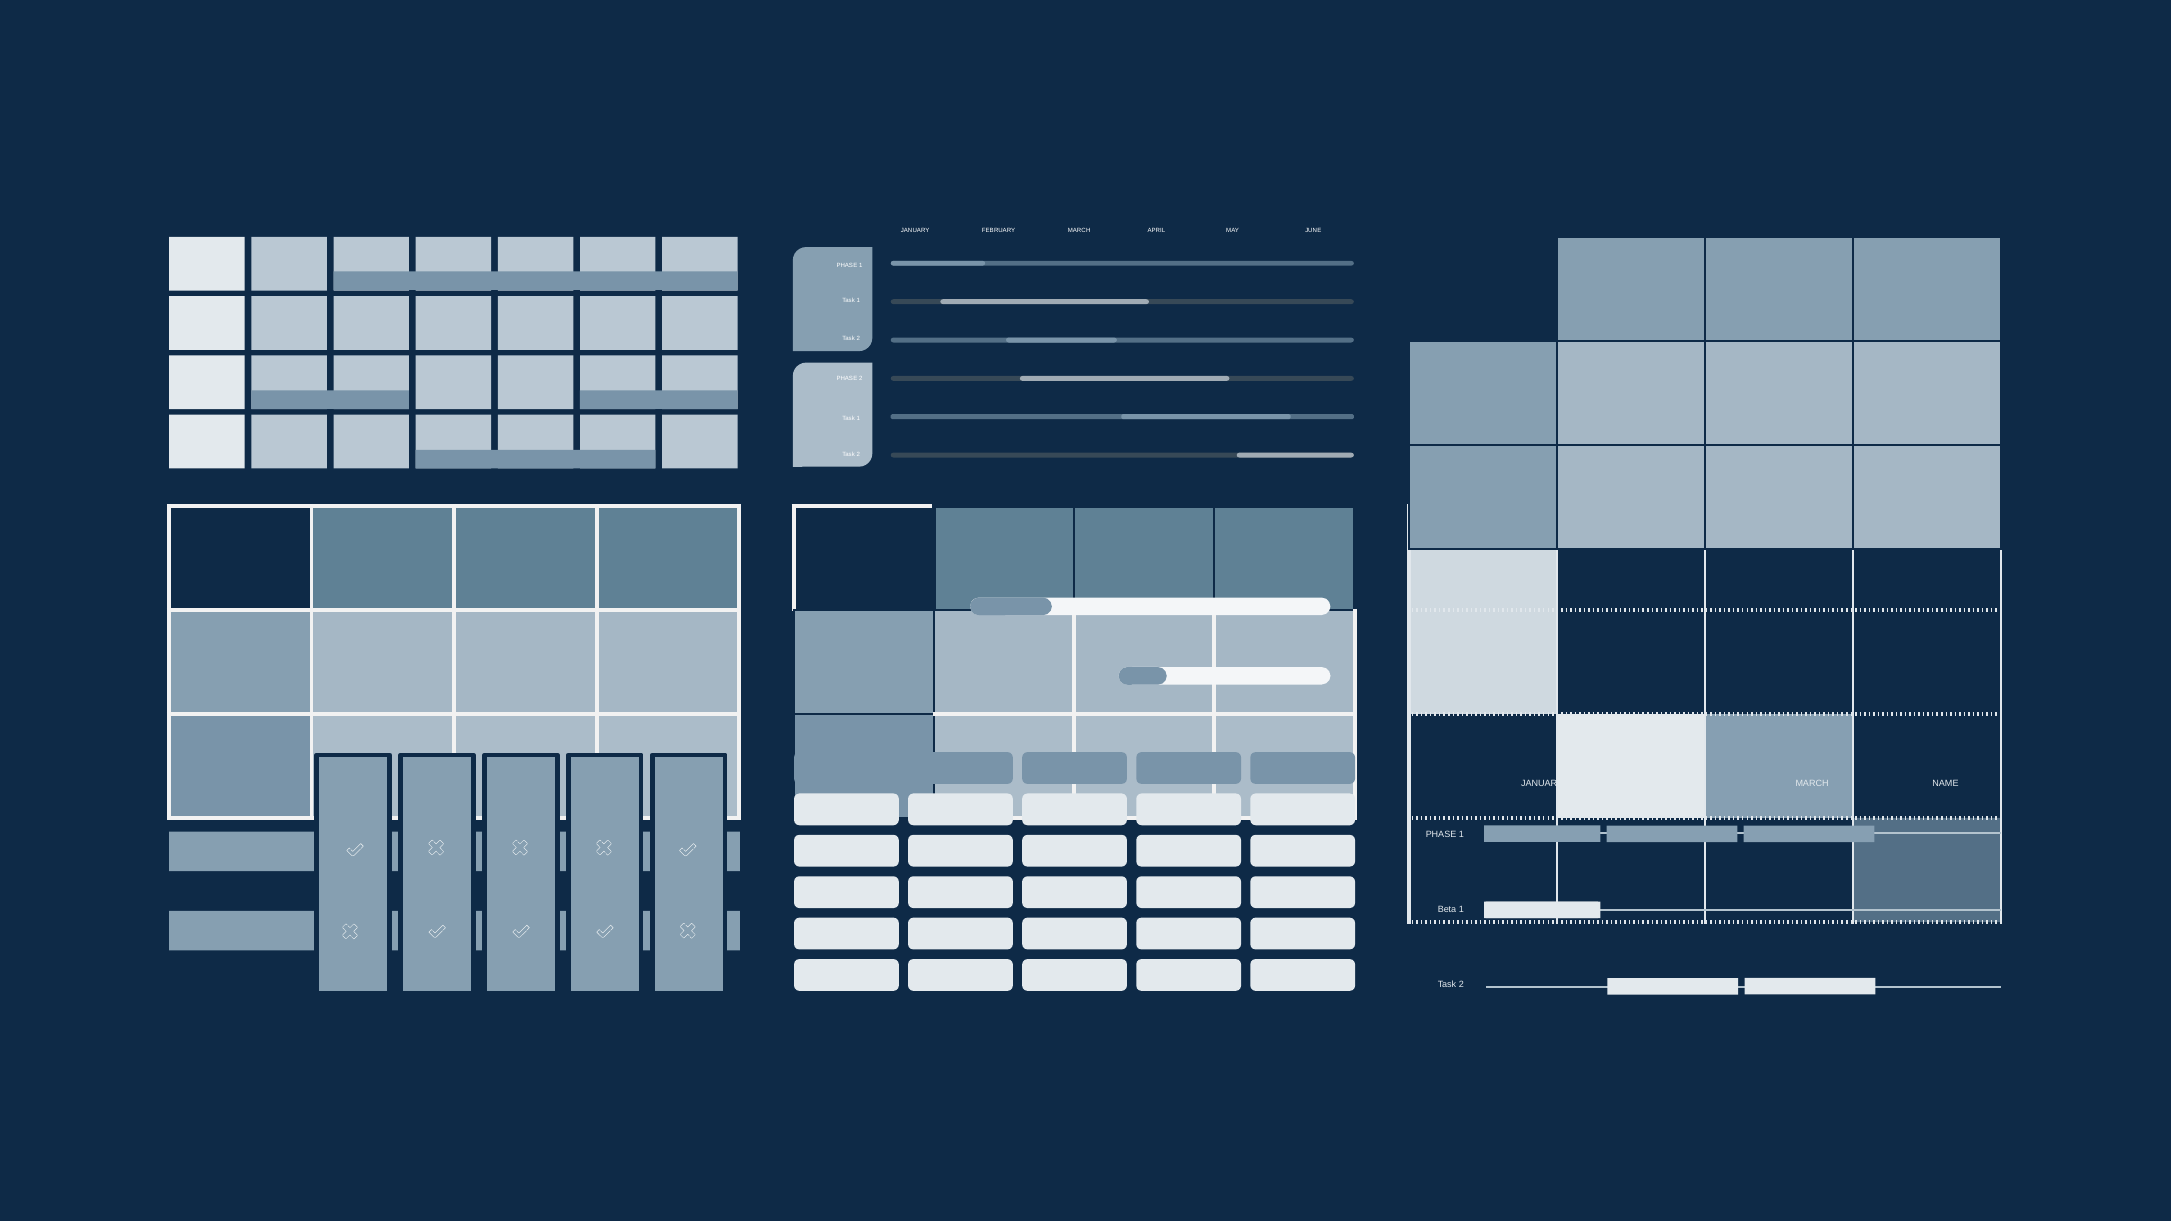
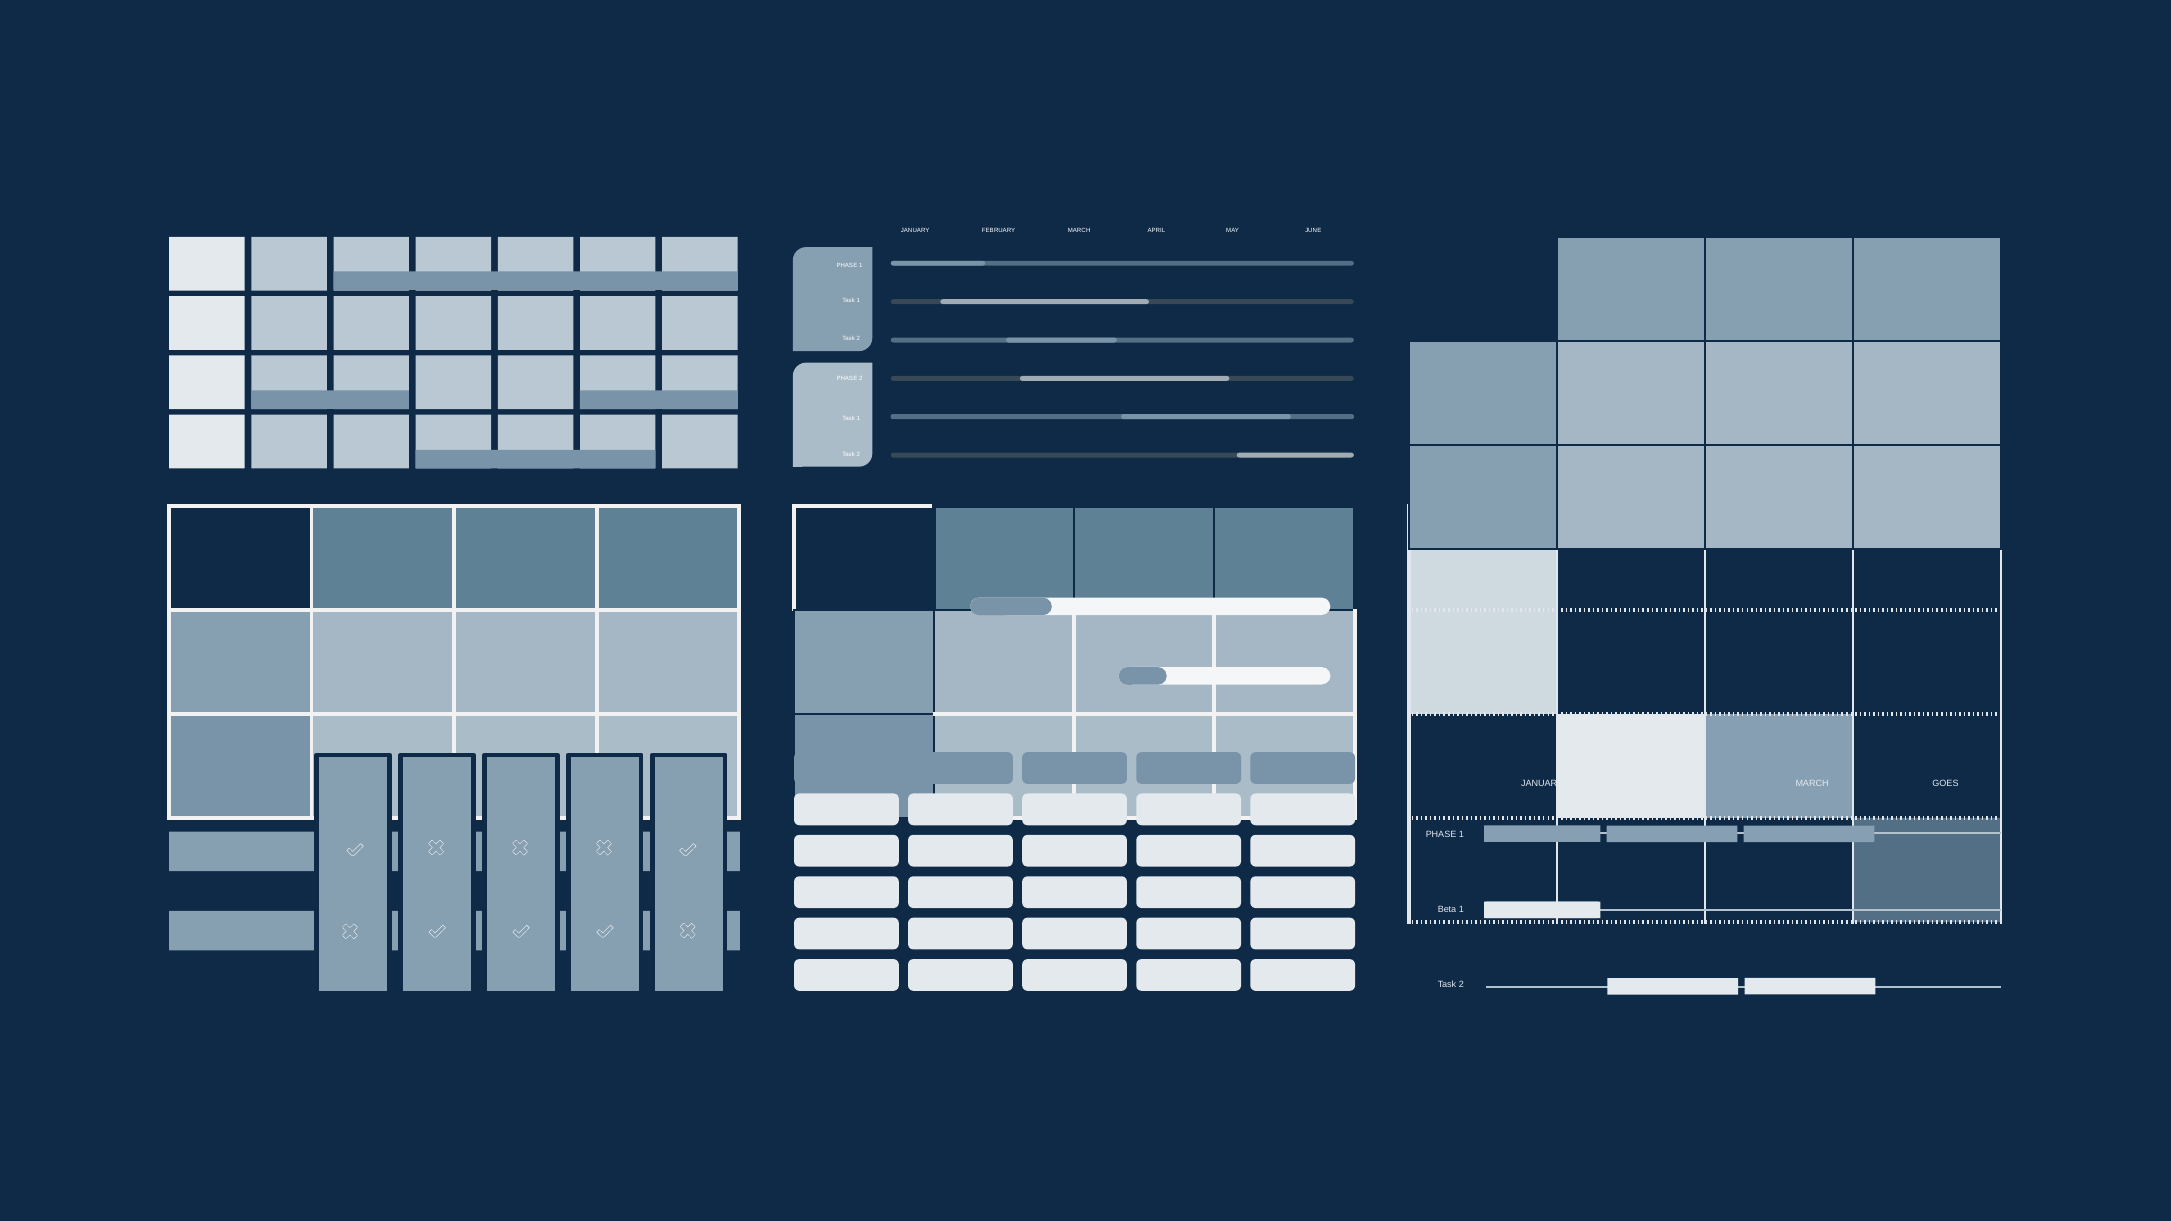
NAME: NAME -> GOES (1945, 784)
